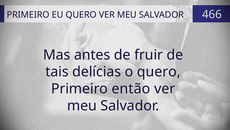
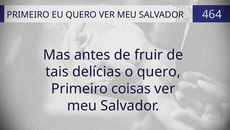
466: 466 -> 464 (212, 14)
então: então -> coisas (131, 88)
